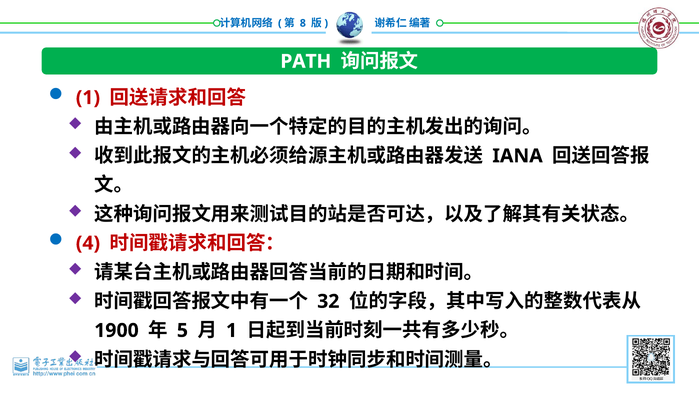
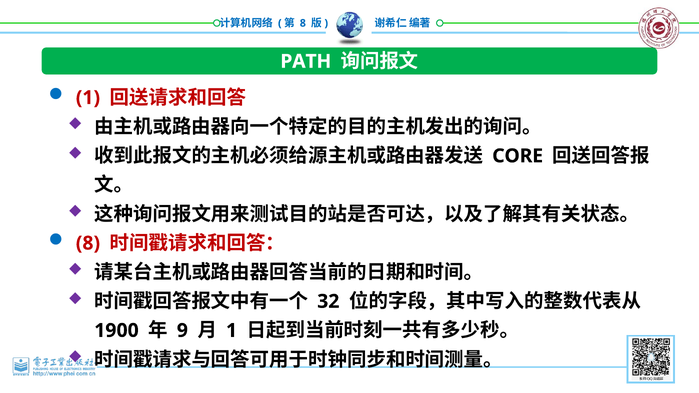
IANA: IANA -> CORE (518, 156)
4: 4 -> 8 (88, 243)
5: 5 -> 9 (182, 331)
